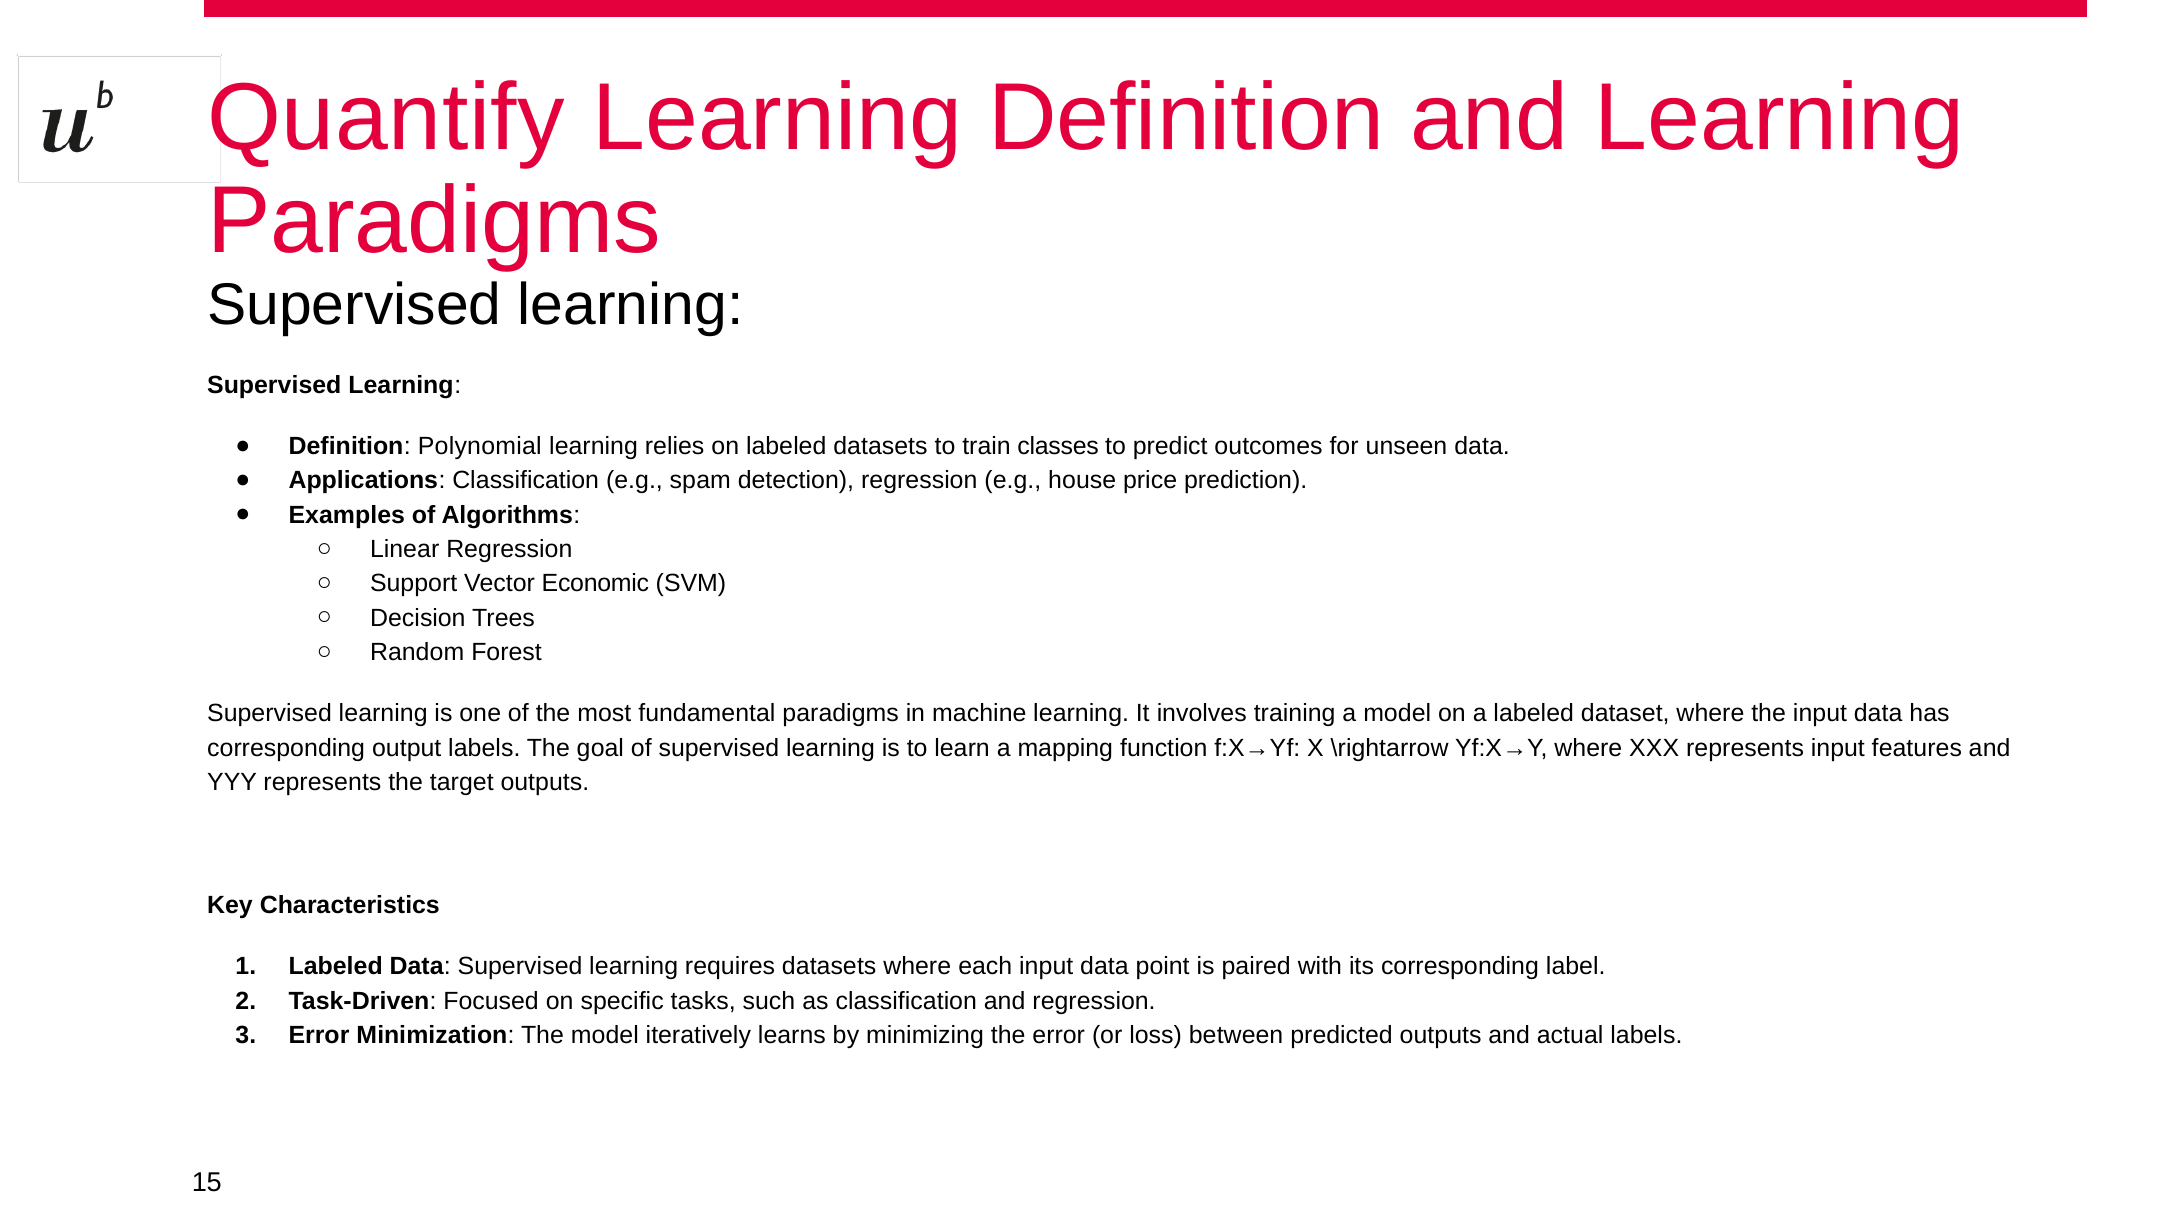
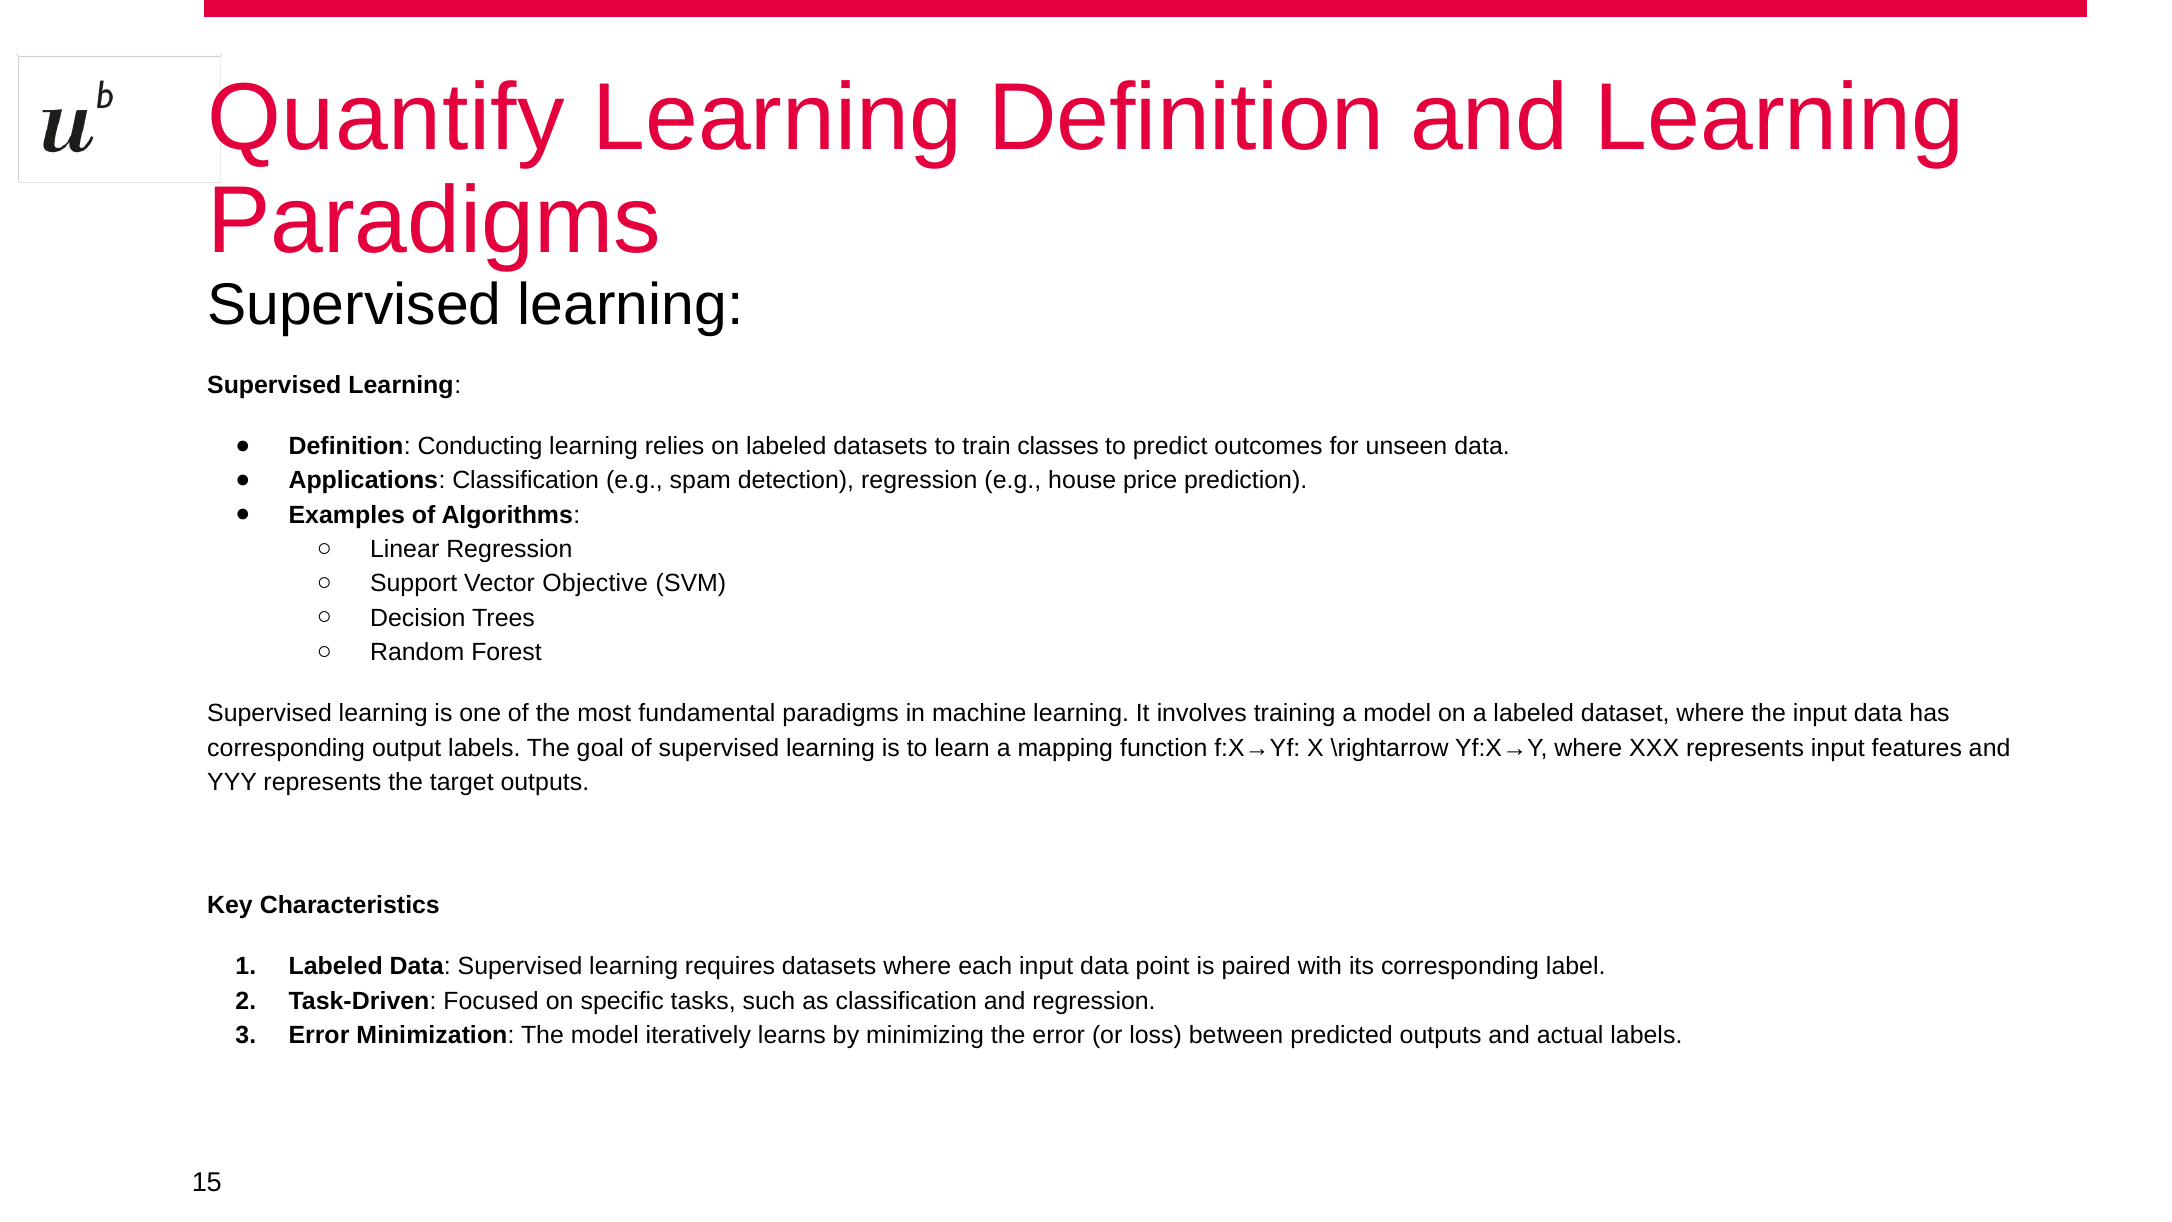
Polynomial: Polynomial -> Conducting (480, 446)
Economic: Economic -> Objective (595, 584)
